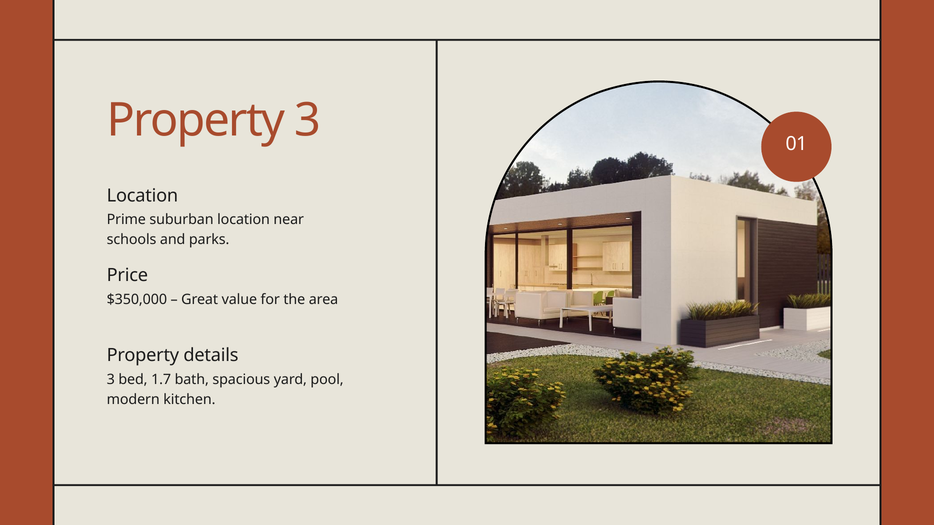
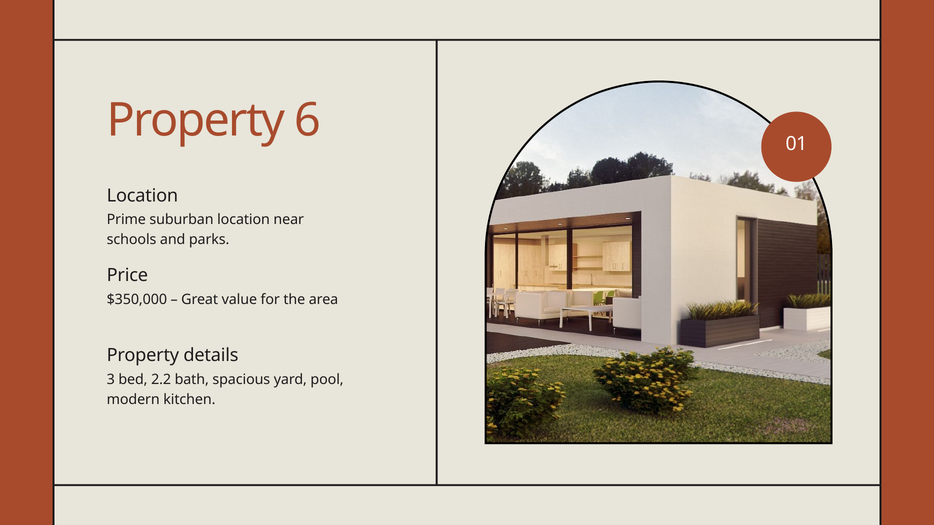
Property 3: 3 -> 6 (307, 120)
1.7: 1.7 -> 2.2 (161, 380)
